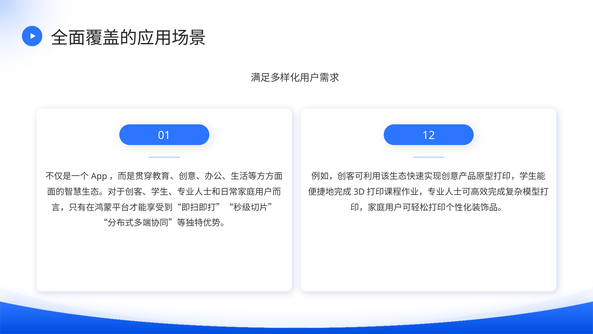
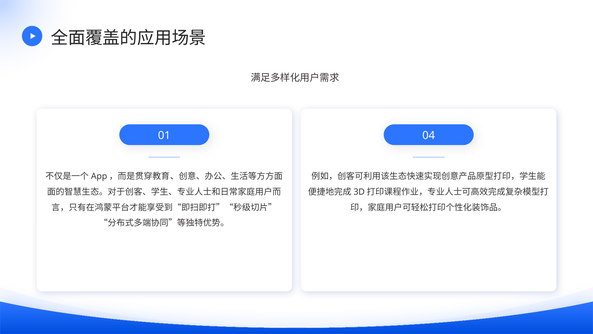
12: 12 -> 04 (429, 135)
